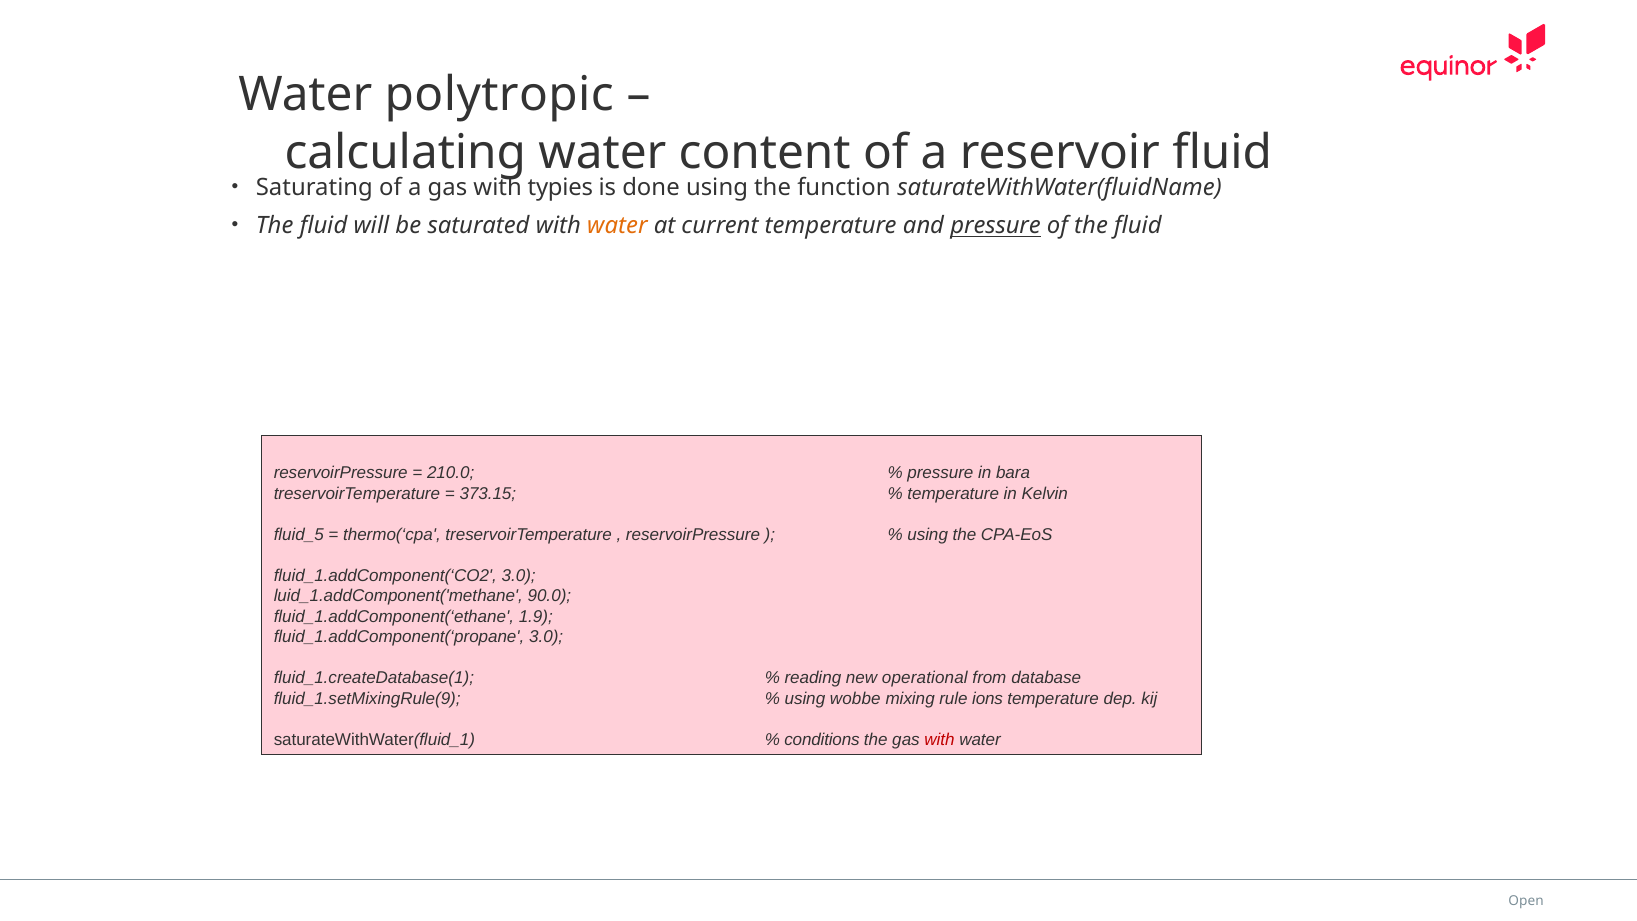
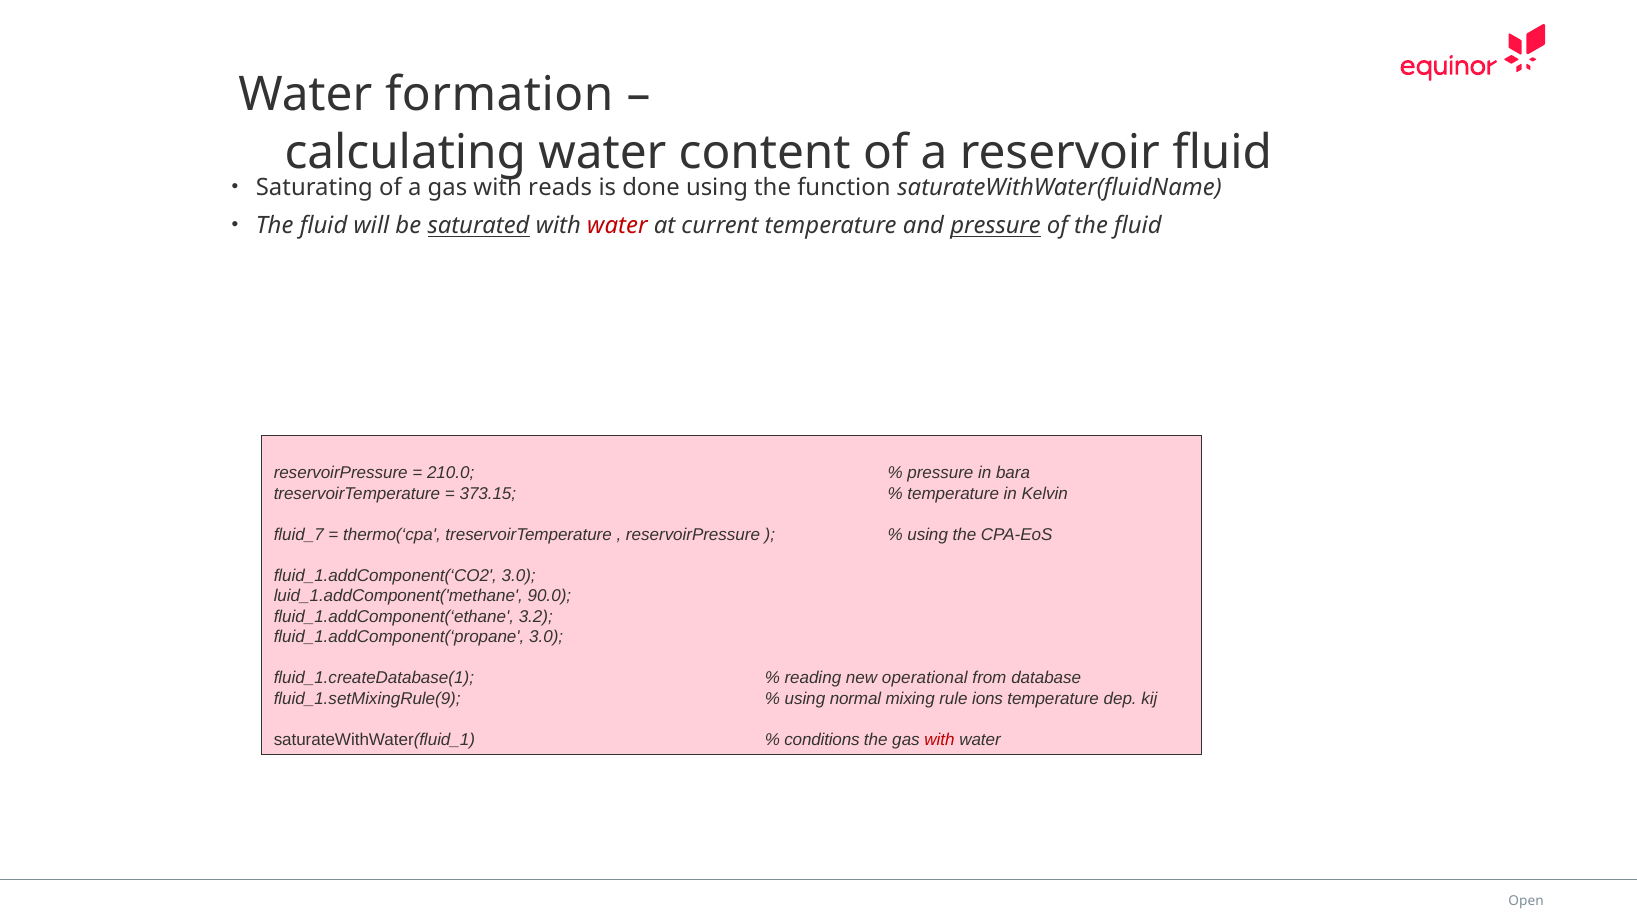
polytropic: polytropic -> formation (499, 95)
typies: typies -> reads (560, 187)
saturated underline: none -> present (479, 226)
water colour: orange -> red (617, 226)
fluid_5: fluid_5 -> fluid_7 (299, 535)
1.9: 1.9 -> 3.2 (536, 617)
wobbe: wobbe -> normal (855, 699)
